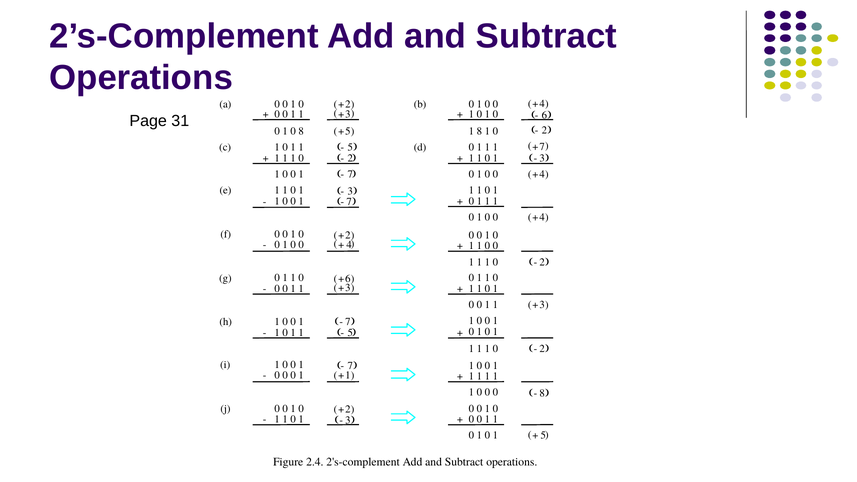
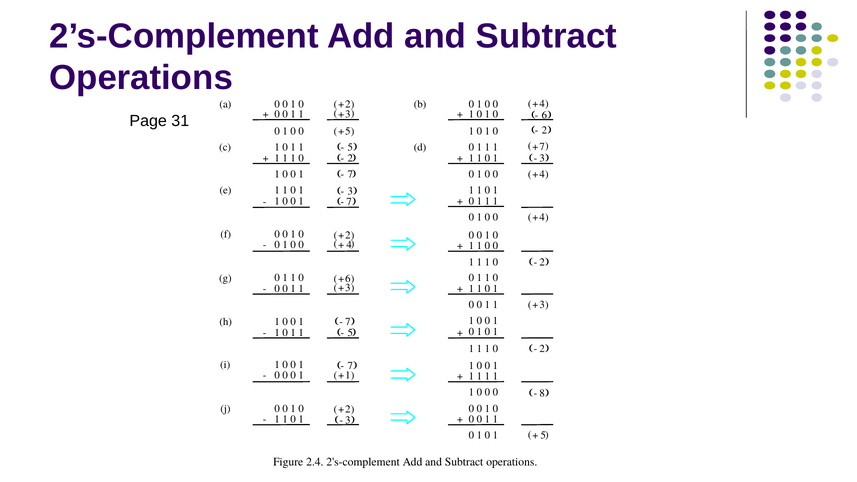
8: 8 -> 0 (301, 131)
8: 8 -> 0 (479, 131)
